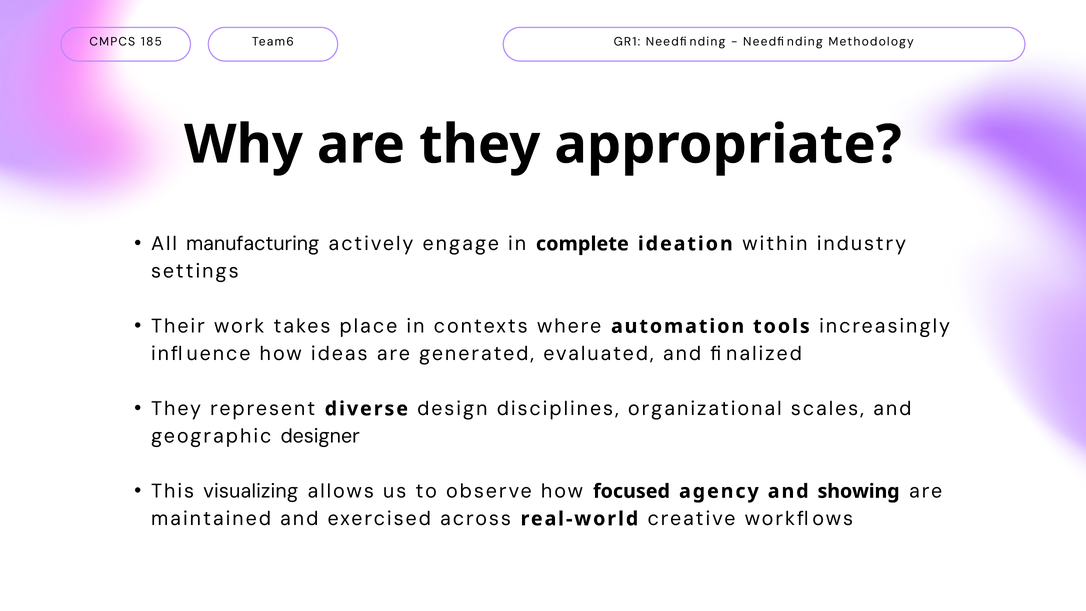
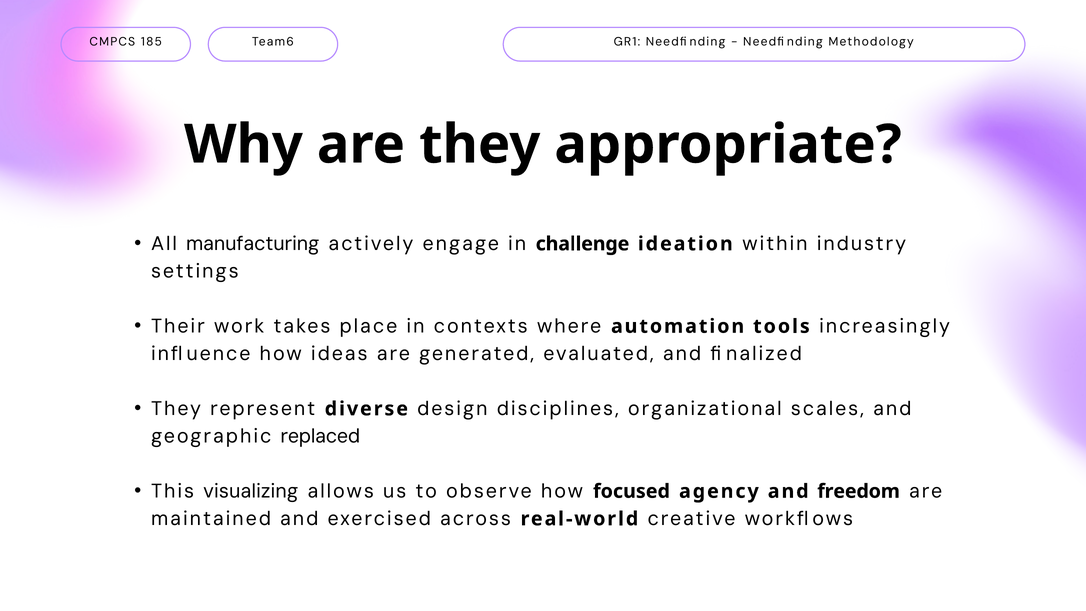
complete: complete -> challenge (582, 244)
designer: designer -> replaced (320, 436)
showing: showing -> freedom (859, 491)
